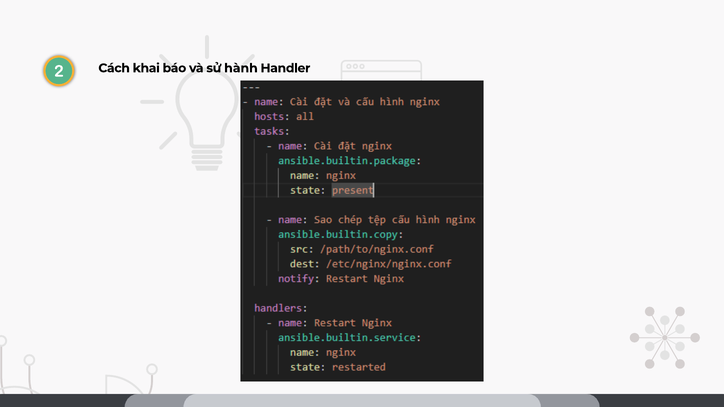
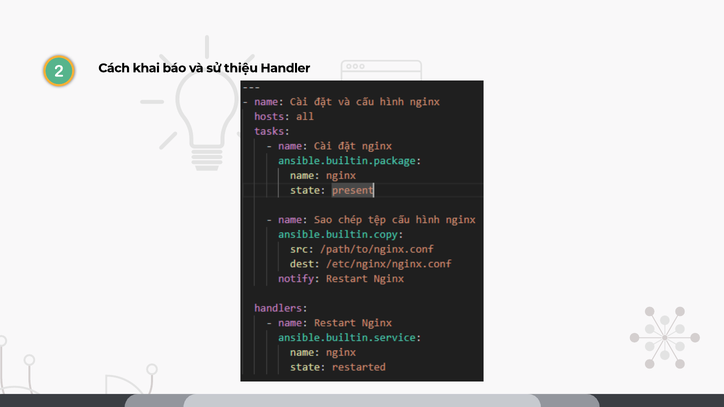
hành: hành -> thiệu (241, 68)
